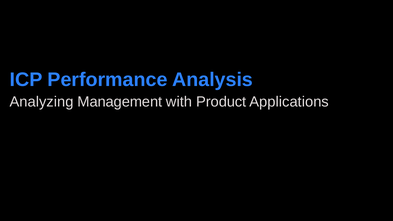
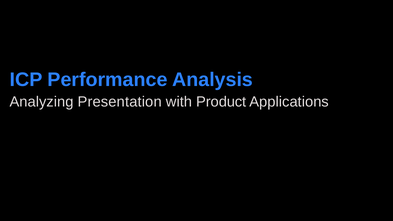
Management: Management -> Presentation (120, 102)
